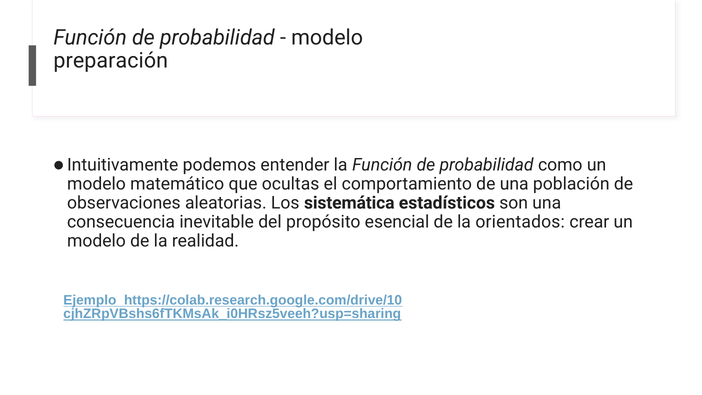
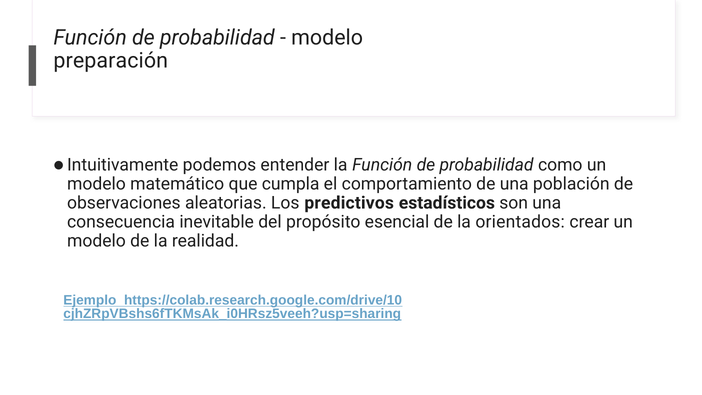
ocultas: ocultas -> cumpla (291, 184)
sistemática: sistemática -> predictivos (349, 203)
